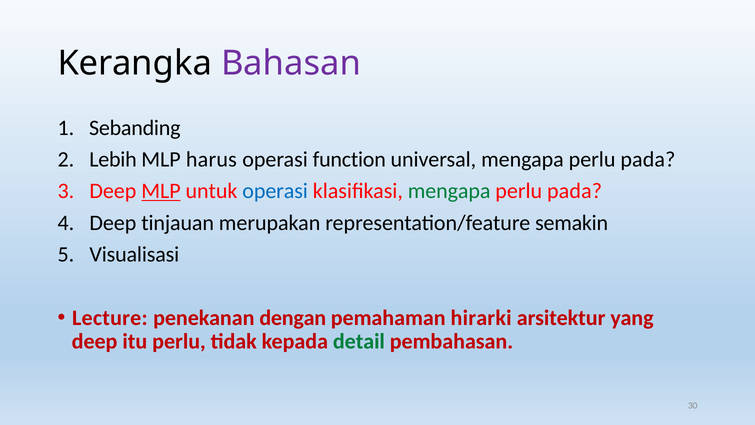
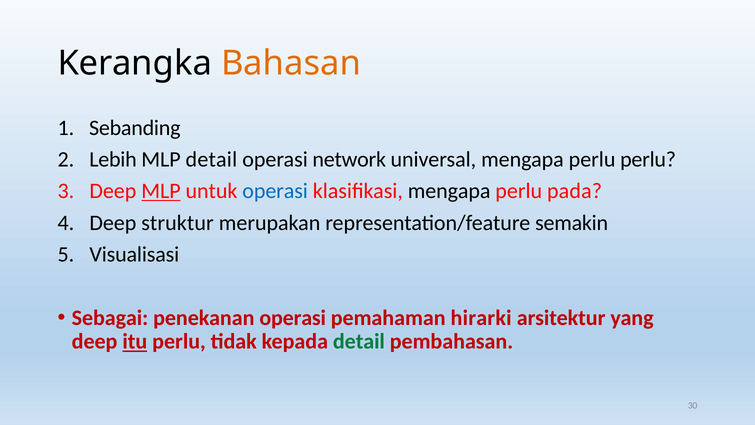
Bahasan colour: purple -> orange (291, 63)
MLP harus: harus -> detail (211, 159)
function: function -> network (349, 159)
universal mengapa perlu pada: pada -> perlu (648, 159)
mengapa colour: green -> black (449, 191)
tinjauan: tinjauan -> struktur (178, 223)
Lecture: Lecture -> Sebagai (110, 318)
penekanan dengan: dengan -> operasi (293, 318)
itu underline: none -> present (135, 341)
